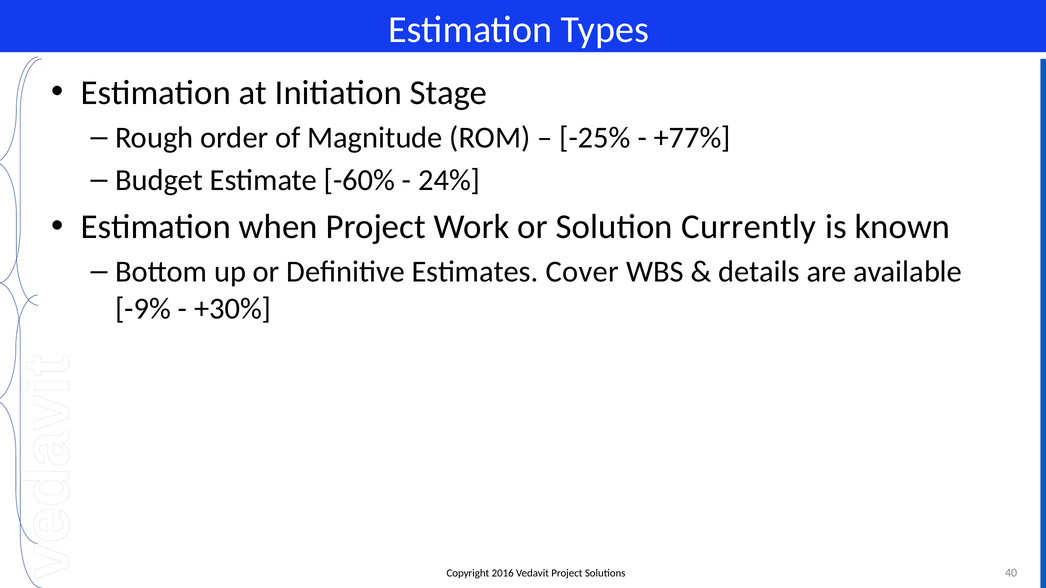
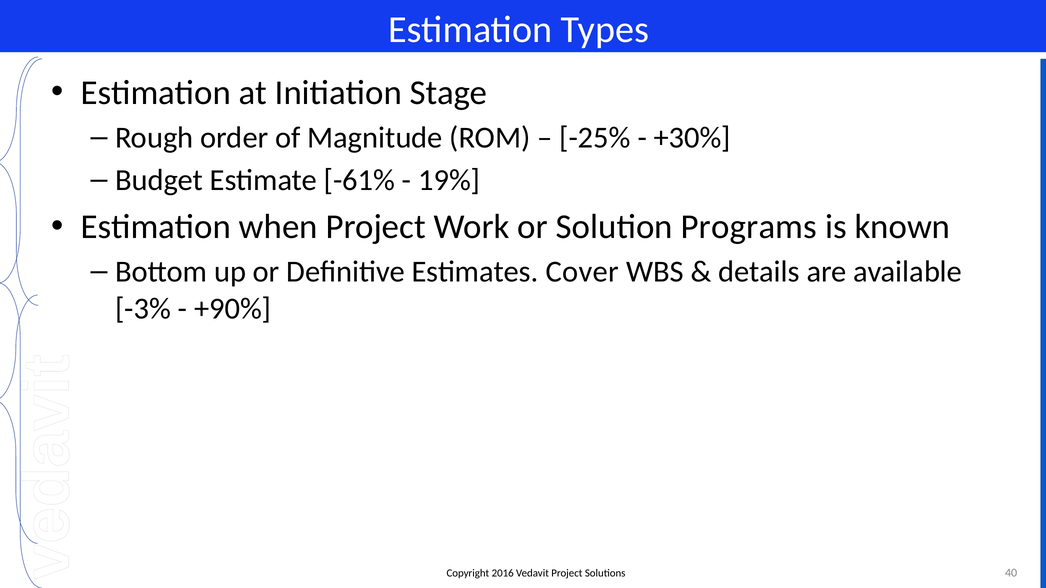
+77%: +77% -> +30% (692, 138)
-60%: -60% -> -61% (359, 180)
24%: 24% -> 19% (449, 180)
Currently: Currently -> Programs (749, 227)
-9%: -9% -> -3% (143, 309)
+30%: +30% -> +90% (233, 309)
